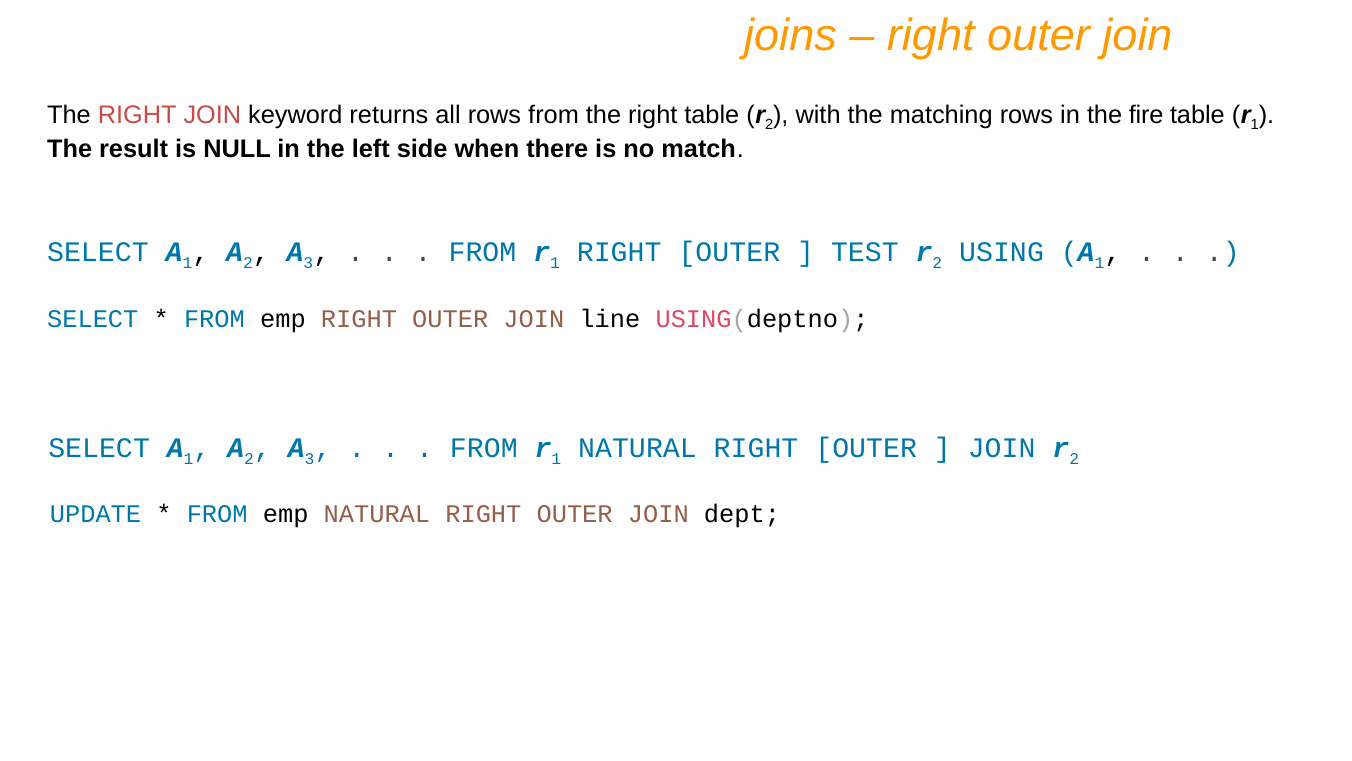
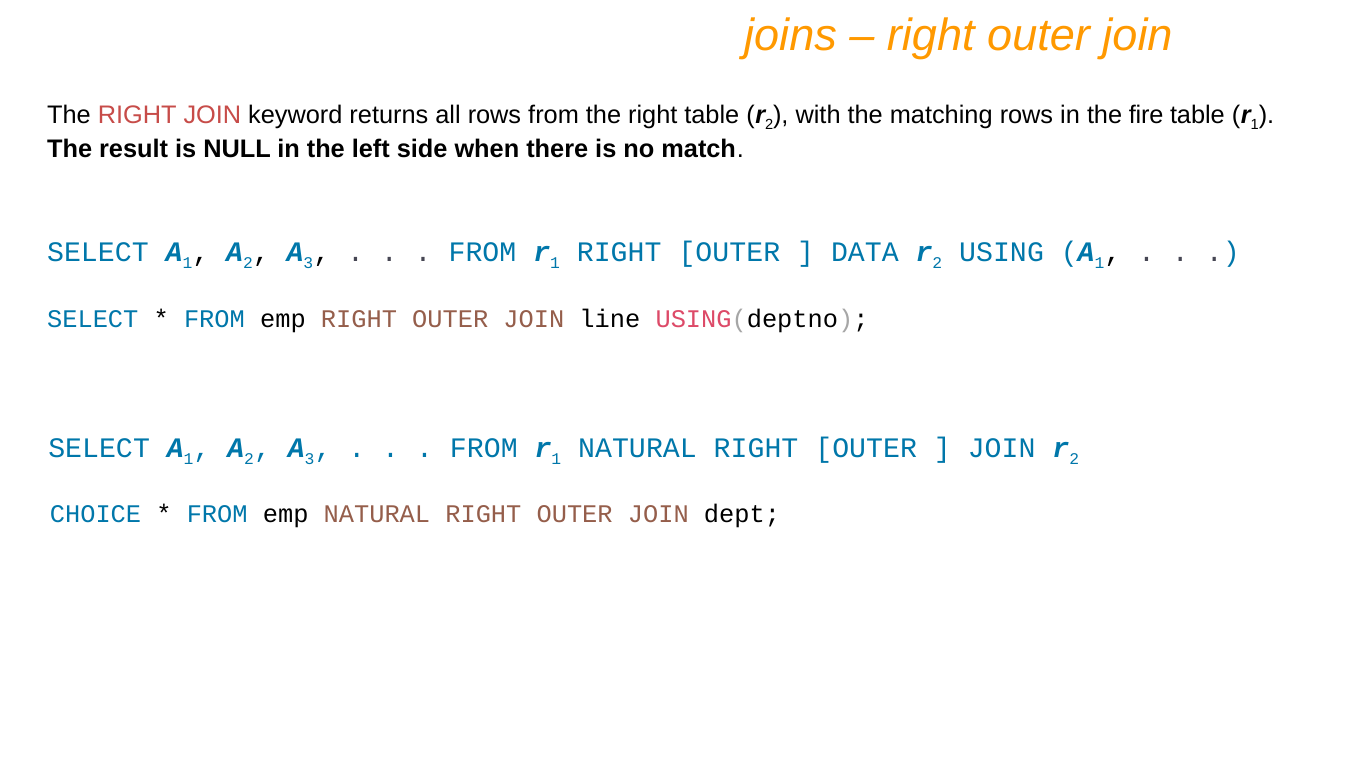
TEST: TEST -> DATA (865, 252)
UPDATE: UPDATE -> CHOICE (96, 514)
